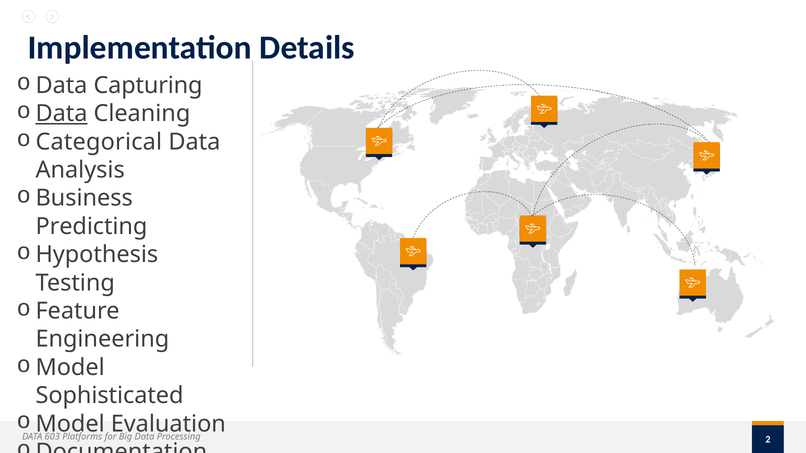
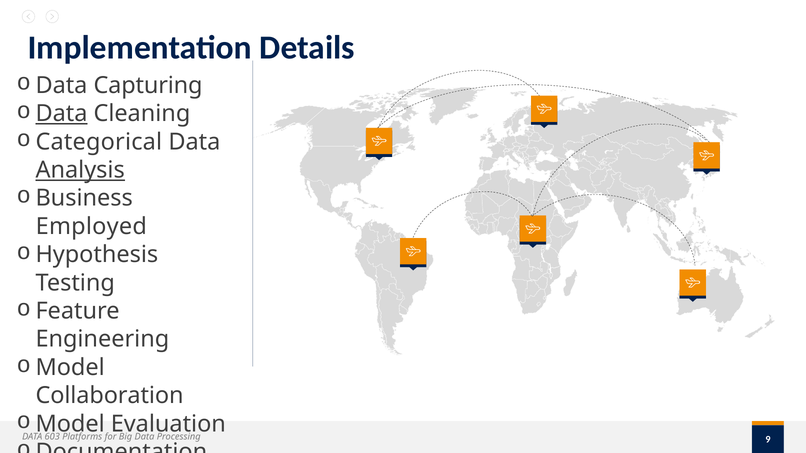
Analysis underline: none -> present (80, 170)
Predicting: Predicting -> Employed (91, 227)
Sophisticated: Sophisticated -> Collaboration (110, 396)
2: 2 -> 9 (768, 440)
